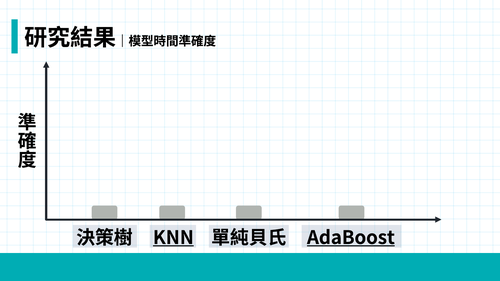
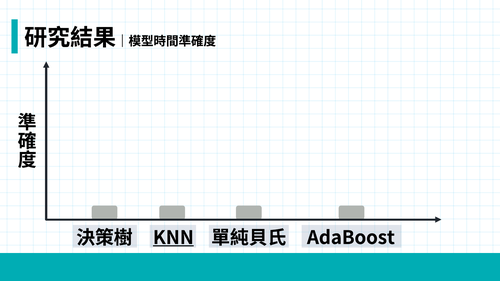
AdaBoost underline: present -> none (351, 238)
